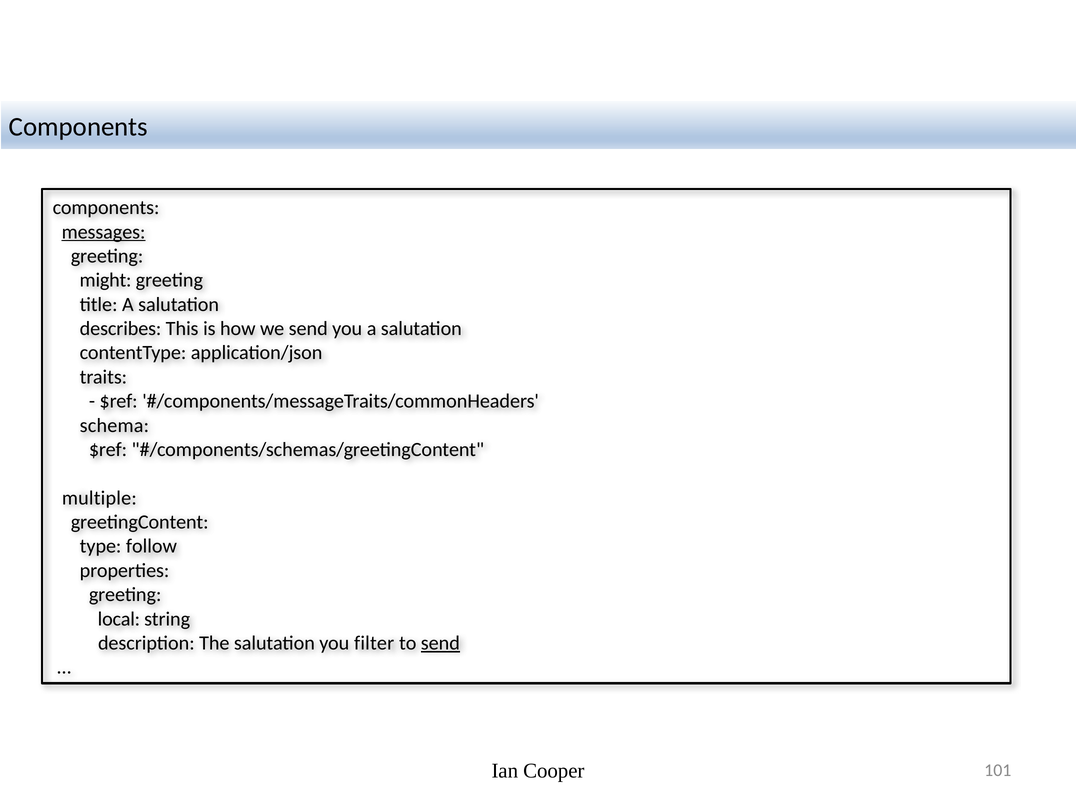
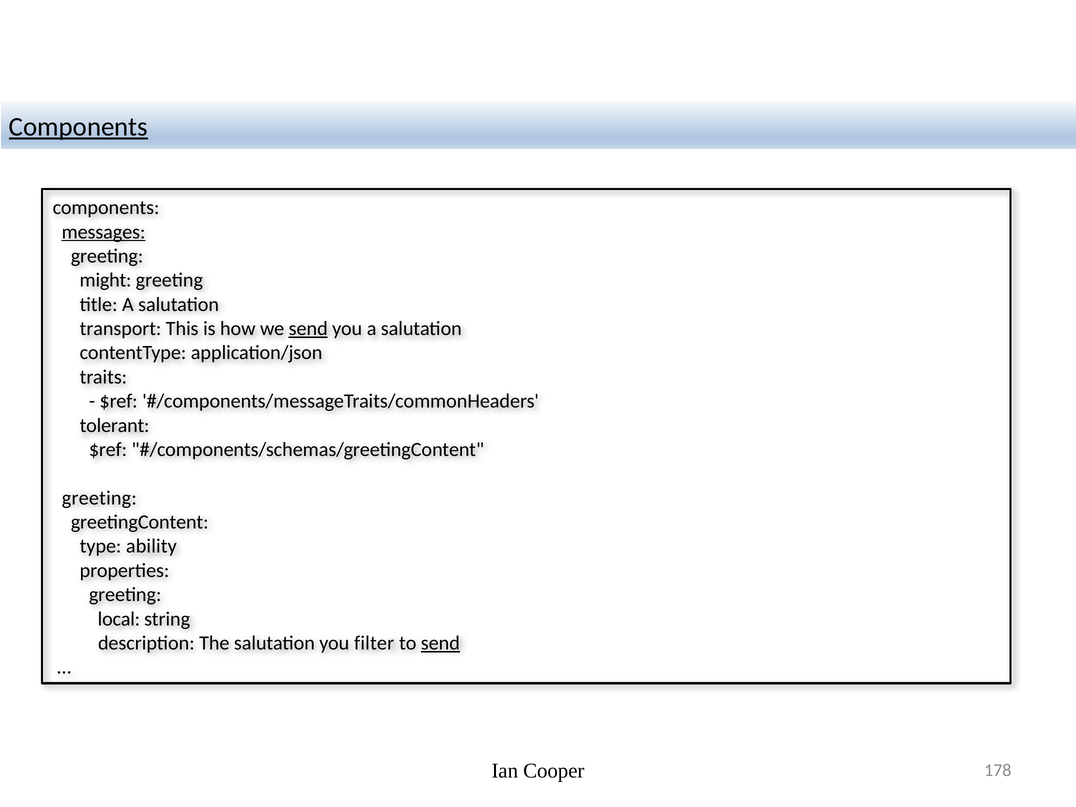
Components underline: none -> present (78, 127)
describes: describes -> transport (121, 329)
send underline: none -> present (308, 329)
schema: schema -> tolerant (115, 425)
multiple: multiple -> greeting (99, 498)
follow: follow -> ability (151, 546)
101: 101 -> 178 (998, 771)
